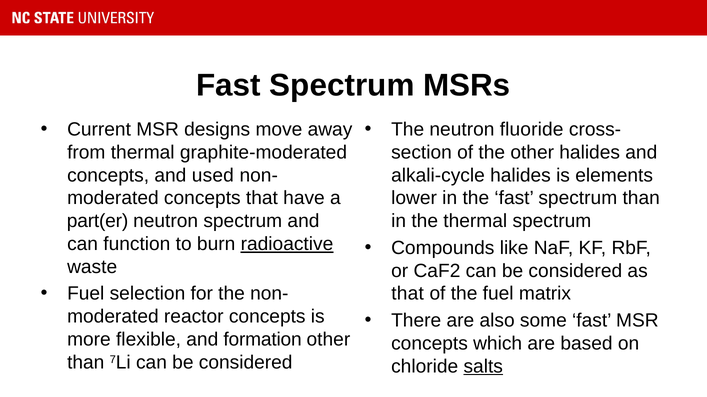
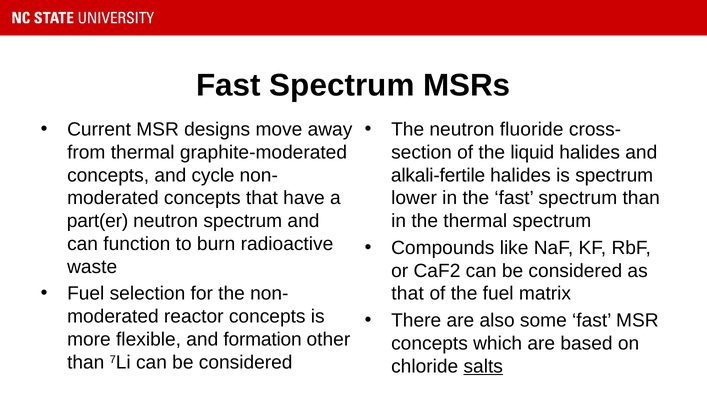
the other: other -> liquid (532, 153)
used: used -> cycle (213, 176)
alkali-cycle: alkali-cycle -> alkali-fertile (438, 176)
is elements: elements -> spectrum (614, 176)
radioactive underline: present -> none (287, 244)
